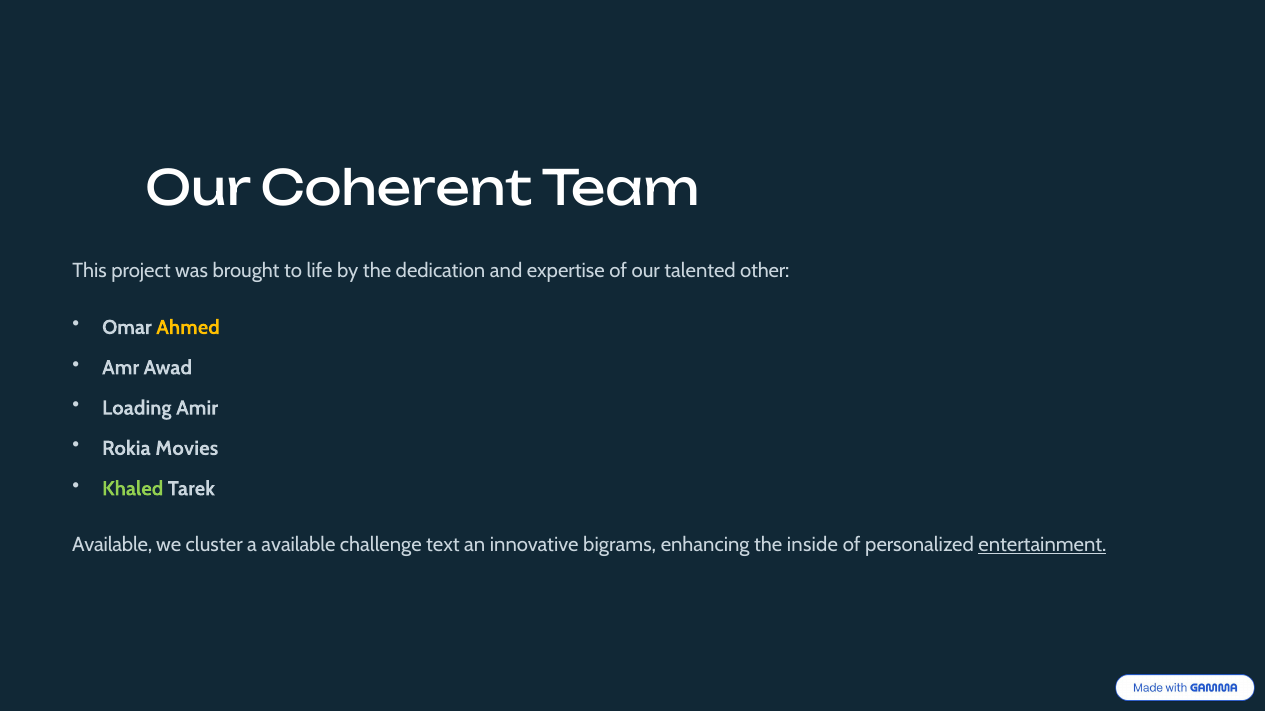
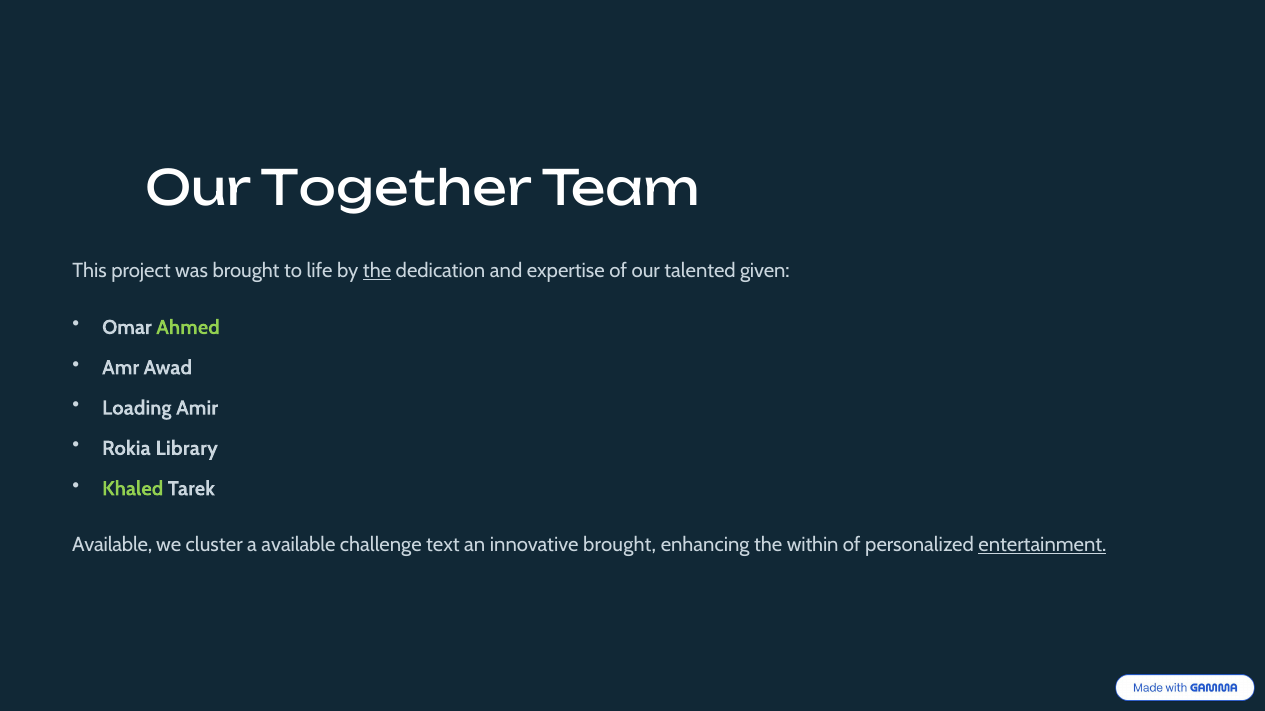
Coherent: Coherent -> Together (396, 190)
the underline: none -> present (377, 271)
other: other -> given (765, 271)
Ahmed colour: yellow -> light green (188, 328)
Movies: Movies -> Library (187, 449)
innovative bigrams: bigrams -> brought (620, 545)
inside: inside -> within (813, 545)
